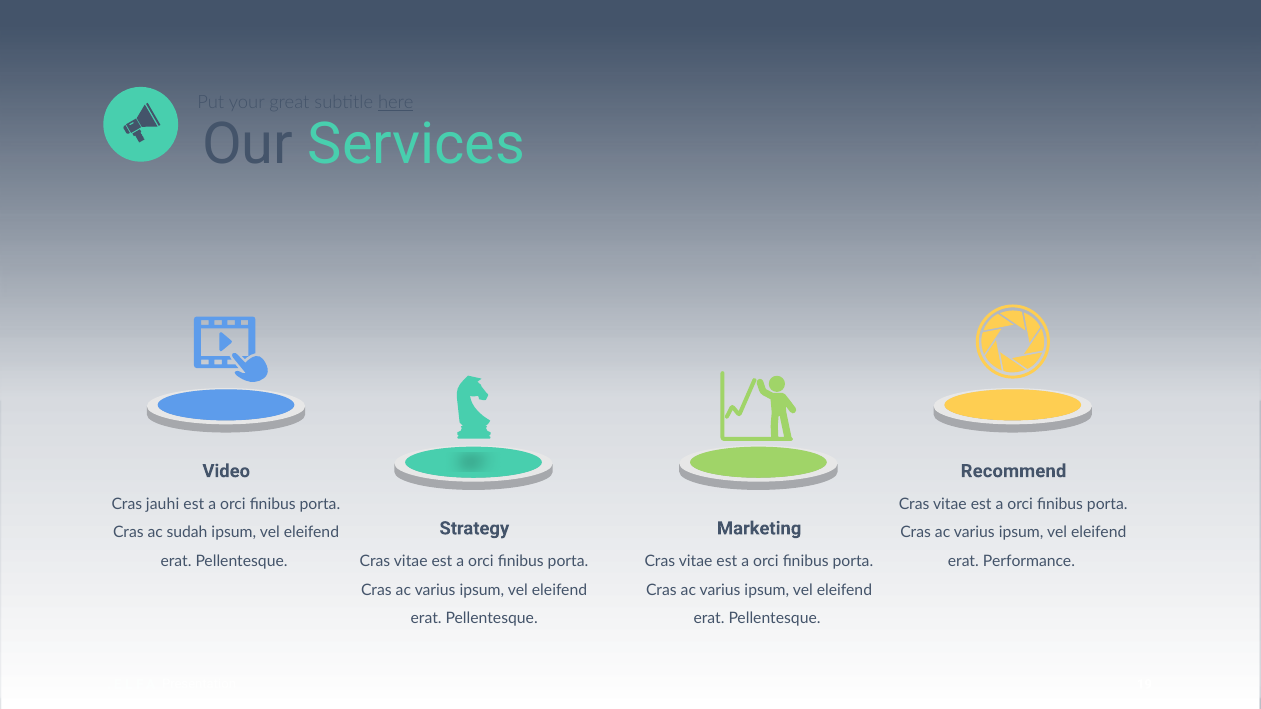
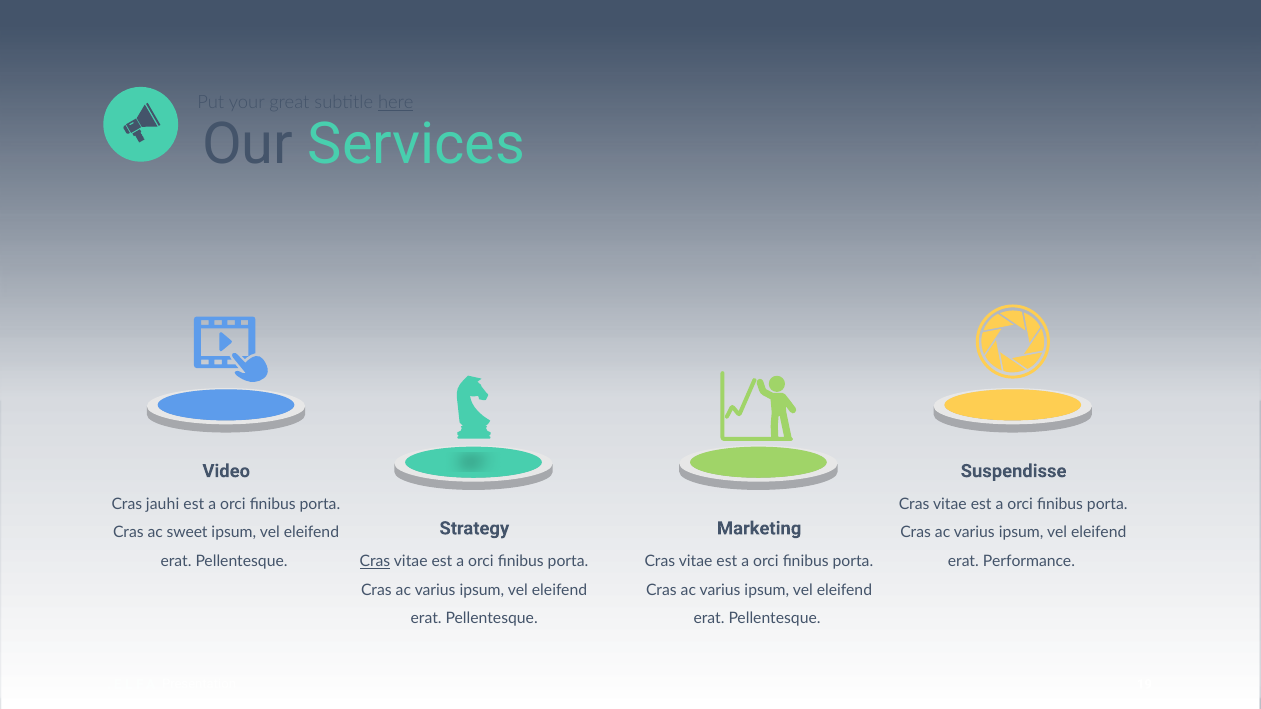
Recommend: Recommend -> Suspendisse (1014, 471)
sudah: sudah -> sweet (187, 533)
Cras underline: none -> present (375, 562)
